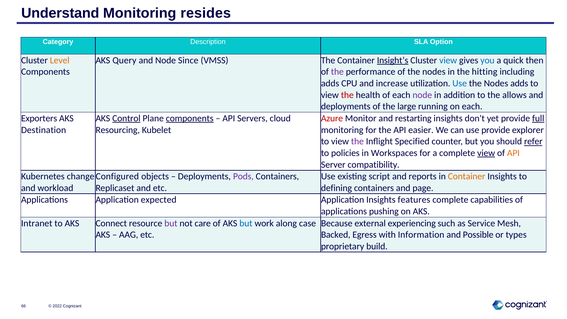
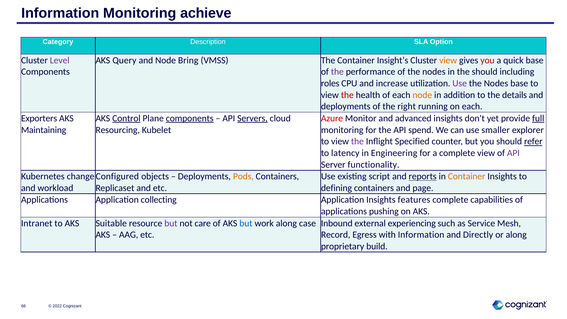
Understand: Understand -> Information (60, 13)
resides: resides -> achieve (206, 13)
Level colour: orange -> purple (60, 60)
Since: Since -> Bring (188, 60)
Insight’s underline: present -> none (393, 60)
view colour: blue -> orange (448, 60)
you colour: blue -> red (487, 60)
quick then: then -> base (535, 60)
the hitting: hitting -> should (485, 72)
adds: adds -> roles (330, 83)
Use colour: blue -> purple (460, 83)
Nodes adds: adds -> base (519, 83)
node colour: purple -> orange (422, 95)
allows: allows -> details (515, 95)
large: large -> right (407, 107)
Servers underline: none -> present (252, 118)
restarting: restarting -> advanced (413, 118)
Destination: Destination -> Maintaining (44, 130)
easier: easier -> spend (421, 130)
use provide: provide -> smaller (496, 130)
policies: policies -> latency (345, 153)
Workspaces: Workspaces -> Engineering (394, 153)
view underline: present -> none (486, 153)
API colour: orange -> purple (513, 153)
compatibility: compatibility -> functionality (374, 165)
Pods colour: purple -> orange (243, 176)
reports underline: none -> present (423, 176)
expected: expected -> collecting (159, 200)
Connect: Connect -> Suitable (111, 223)
Because: Because -> Inbound (337, 223)
Backed: Backed -> Record (336, 235)
Possible: Possible -> Directly (478, 235)
or types: types -> along (516, 235)
